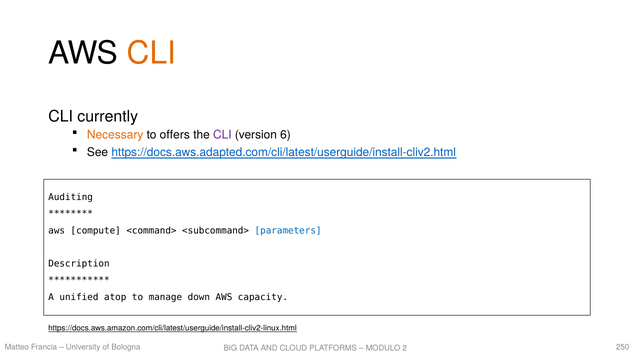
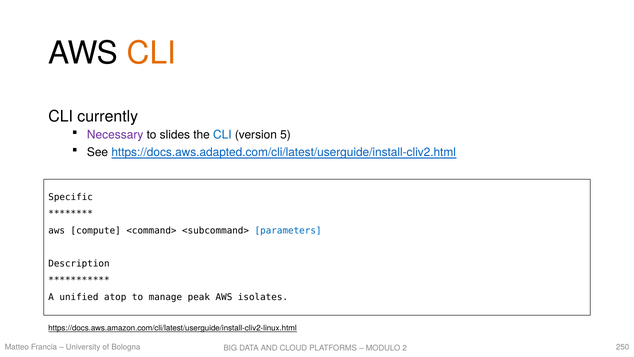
Necessary colour: orange -> purple (115, 135)
offers: offers -> slides (175, 135)
CLI colour: purple -> blue (222, 135)
6: 6 -> 5 (285, 135)
Auditing: Auditing -> Specific (71, 197)
down: down -> peak (199, 297)
capacity: capacity -> isolates (263, 297)
